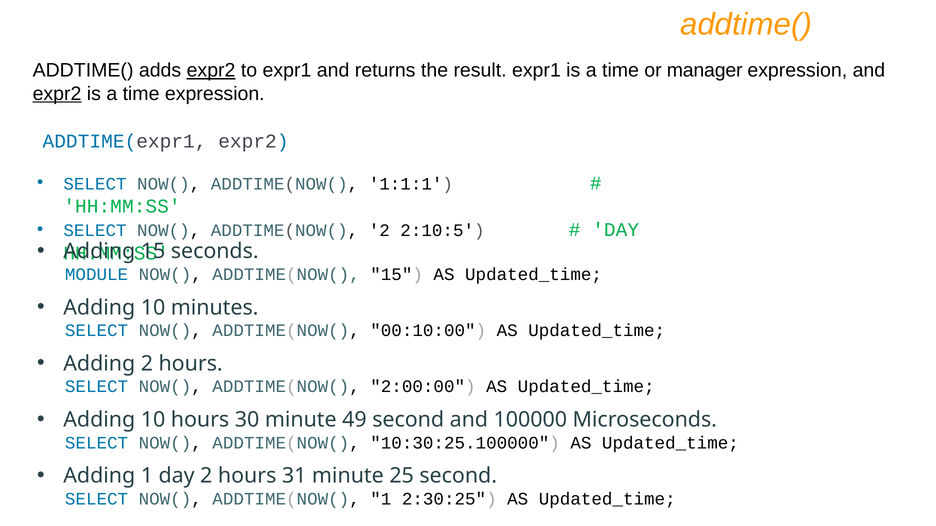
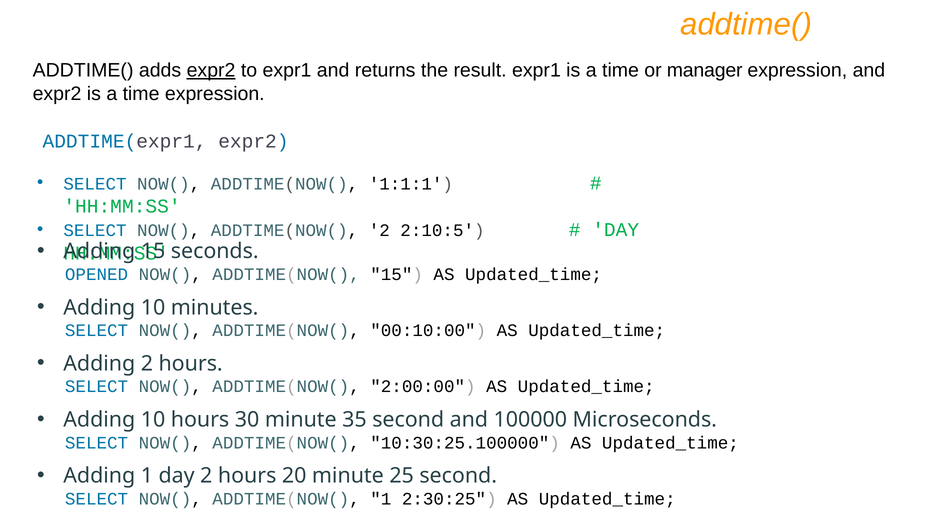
expr2 underline: present -> none (57, 94)
MODULE: MODULE -> OPENED (97, 275)
49: 49 -> 35 (354, 420)
31: 31 -> 20 (294, 476)
